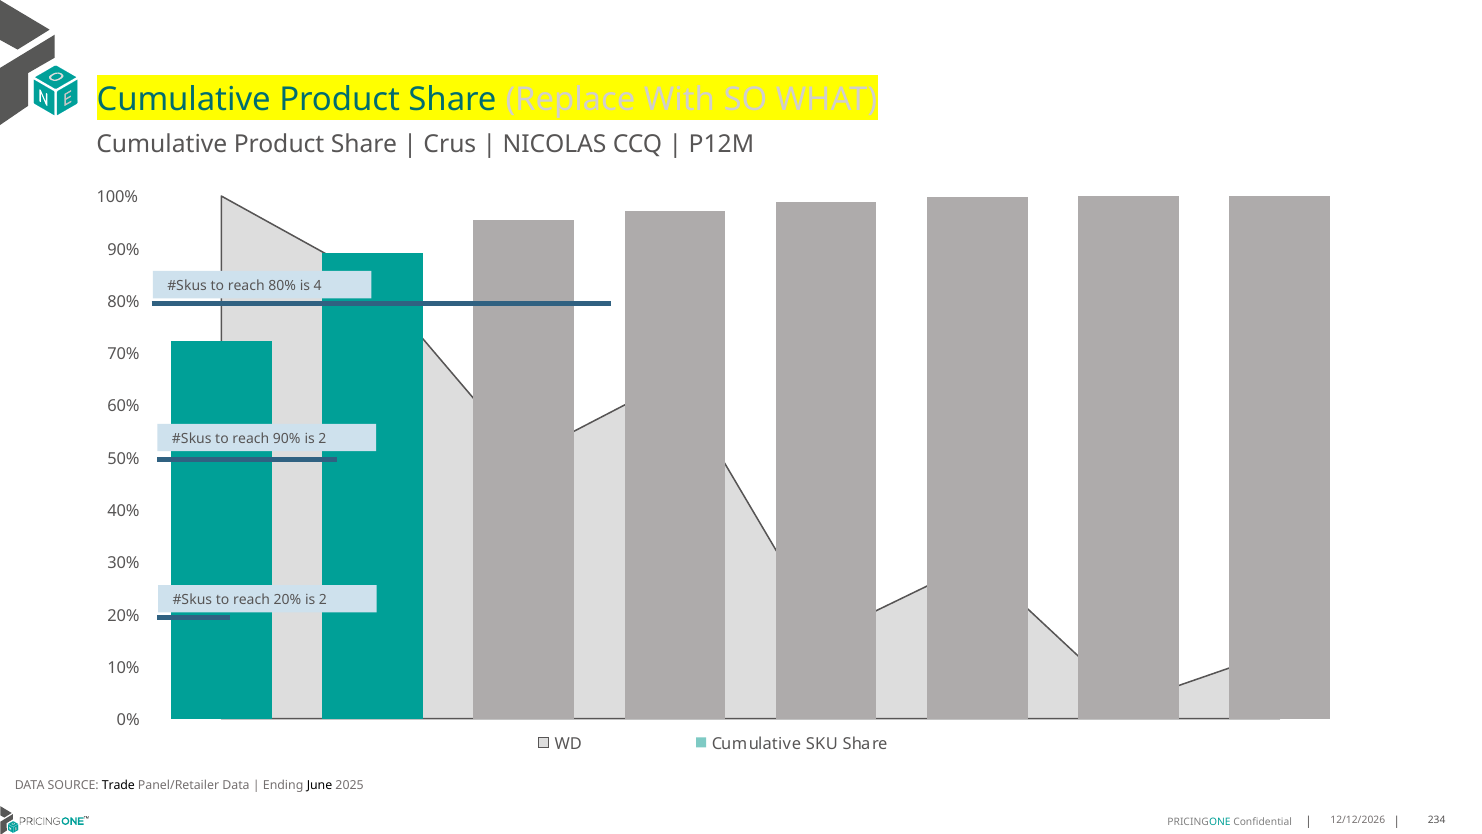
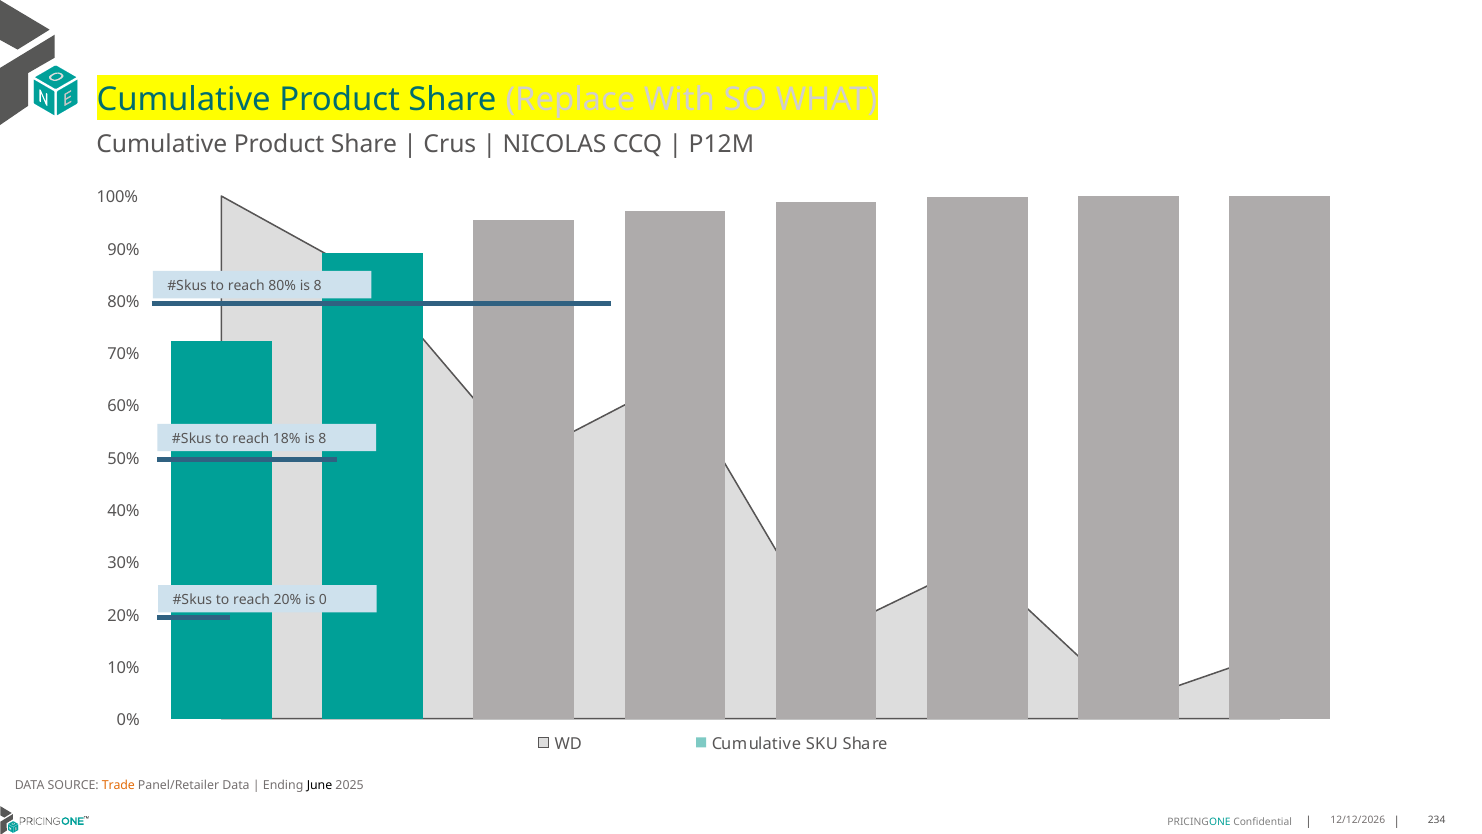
80% is 4: 4 -> 8 (318, 285)
reach 90%: 90% -> 18% (287, 438)
2: 2 -> 8 (322, 438)
20% is 2: 2 -> 0 (323, 599)
Trade colour: black -> orange (118, 785)
